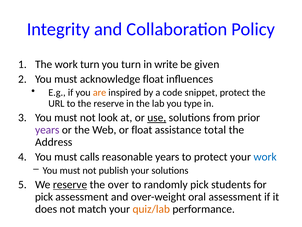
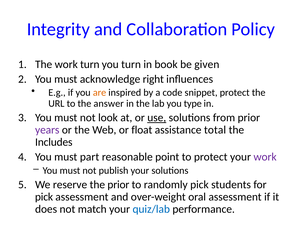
write: write -> book (166, 64)
acknowledge float: float -> right (153, 79)
the reserve: reserve -> answer (109, 103)
Address: Address -> Includes (54, 142)
calls: calls -> part (90, 157)
reasonable years: years -> point (167, 157)
work colour: blue -> purple (265, 157)
reserve underline: present -> none (70, 184)
the over: over -> prior (118, 184)
quiz/lab colour: orange -> blue (151, 209)
